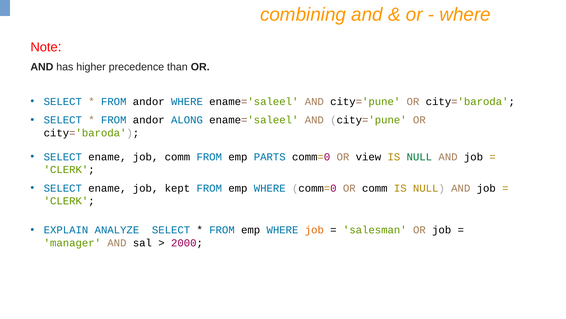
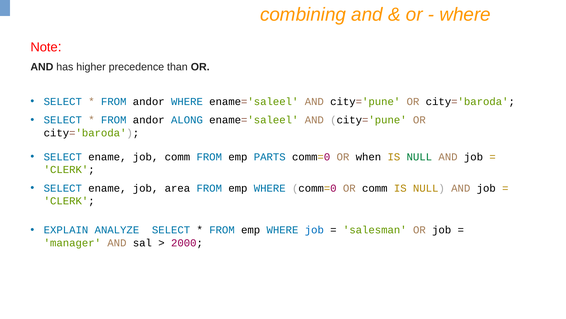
view: view -> when (368, 157)
kept: kept -> area (177, 188)
job colour: orange -> blue (314, 230)
